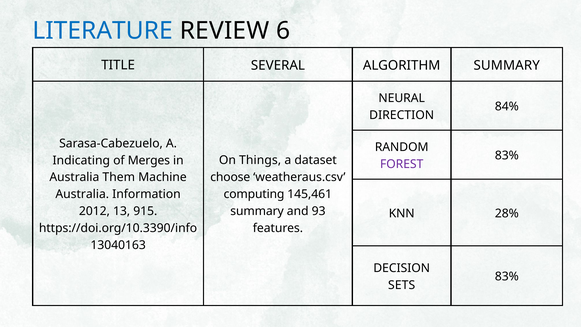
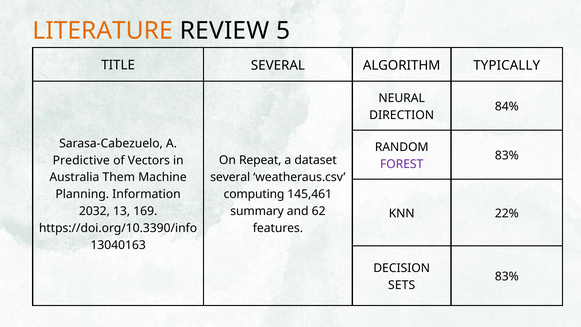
LITERATURE colour: blue -> orange (103, 31)
6: 6 -> 5 (283, 31)
ALGORITHM SUMMARY: SUMMARY -> TYPICALLY (507, 65)
Indicating: Indicating -> Predictive (81, 160)
Merges: Merges -> Vectors (149, 160)
Things: Things -> Repeat (260, 160)
choose: choose -> several (230, 177)
Australia: Australia -> Planning (82, 194)
2012: 2012 -> 2032 (94, 211)
915: 915 -> 169 (145, 211)
93: 93 -> 62 (319, 211)
28%: 28% -> 22% (507, 213)
